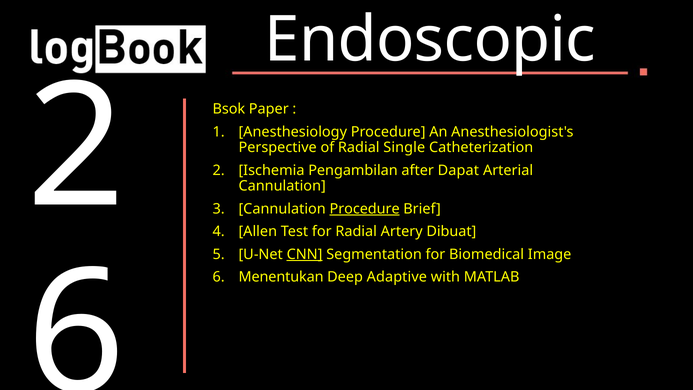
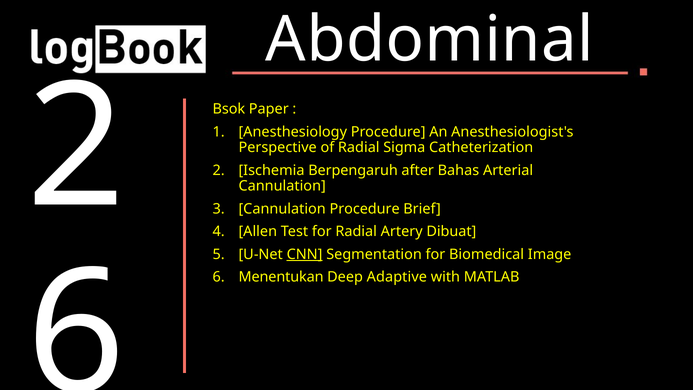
Endoscopic: Endoscopic -> Abdominal (430, 40)
Single: Single -> Sigma (404, 147)
Pengambilan: Pengambilan -> Berpengaruh (353, 170)
Dapat: Dapat -> Bahas (458, 170)
Procedure underline: present -> none (365, 209)
